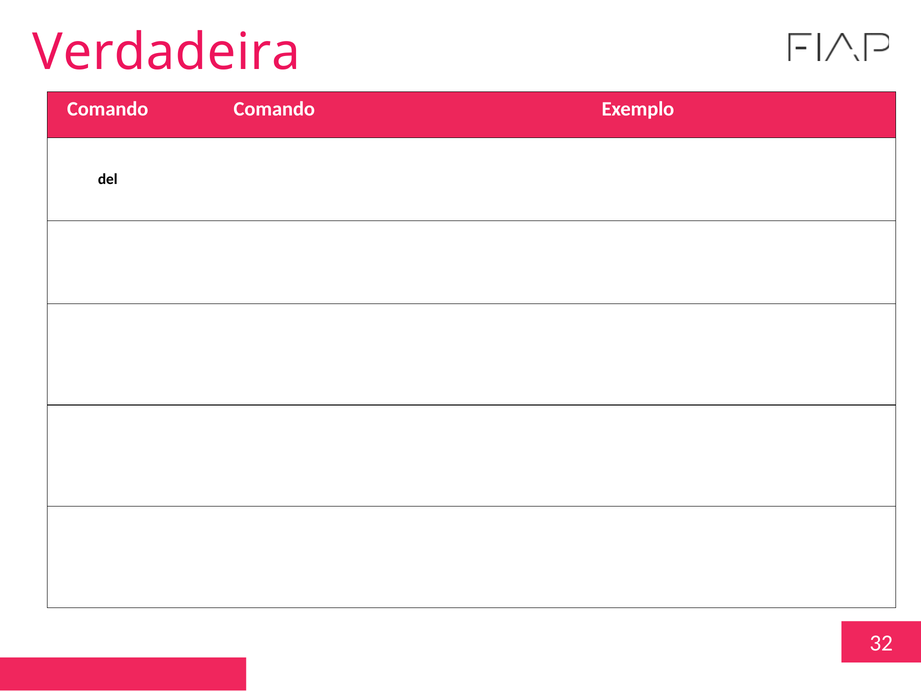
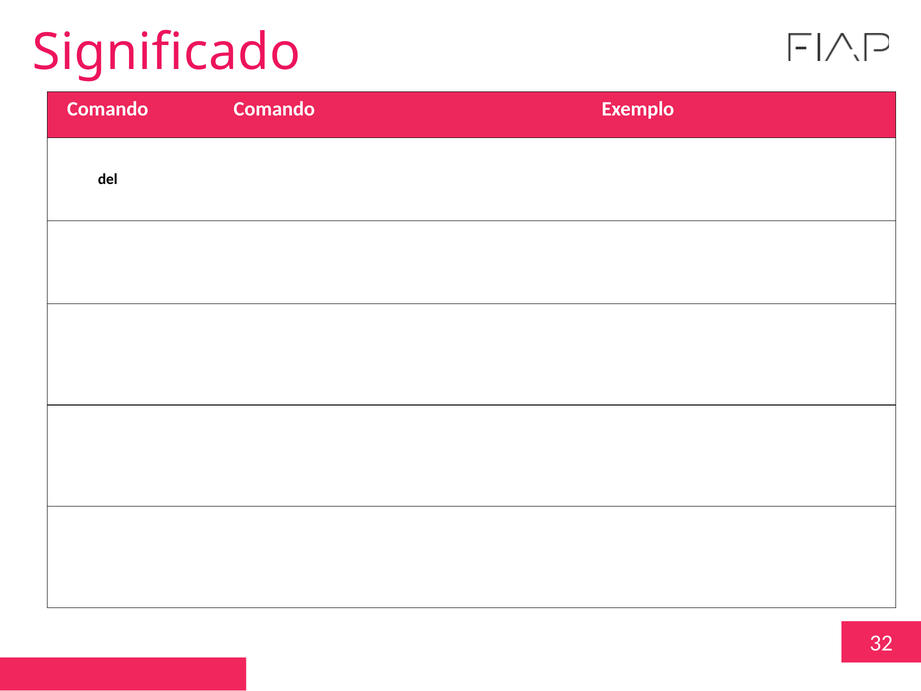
Verdadeira: Verdadeira -> Significado (166, 52)
